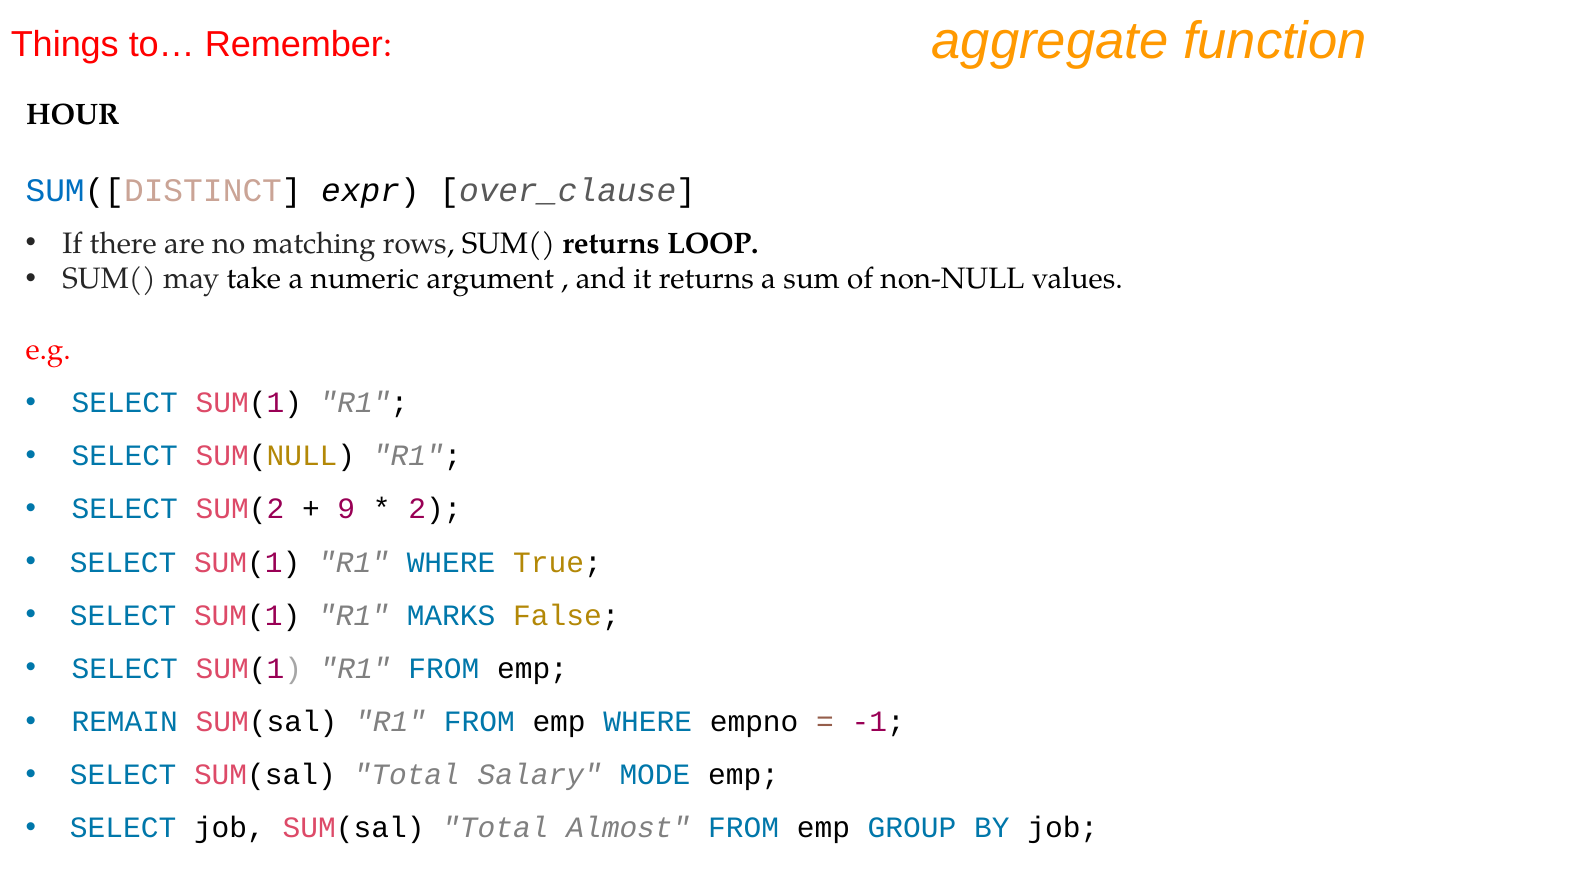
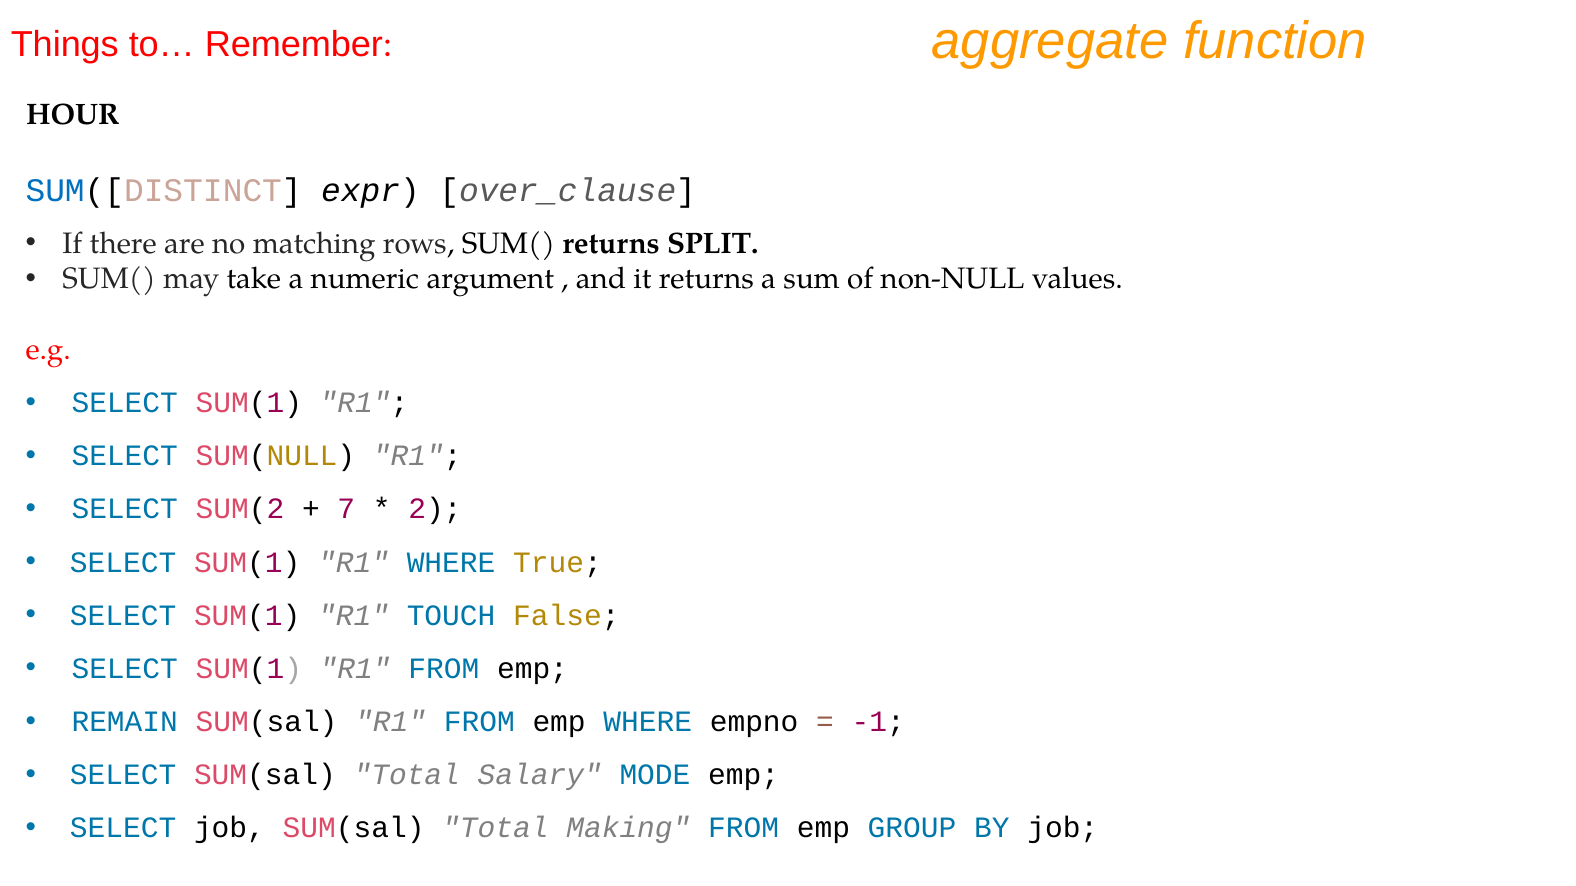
LOOP: LOOP -> SPLIT (713, 244)
9: 9 -> 7 (346, 510)
MARKS: MARKS -> TOUCH (451, 616)
Almost: Almost -> Making (628, 829)
